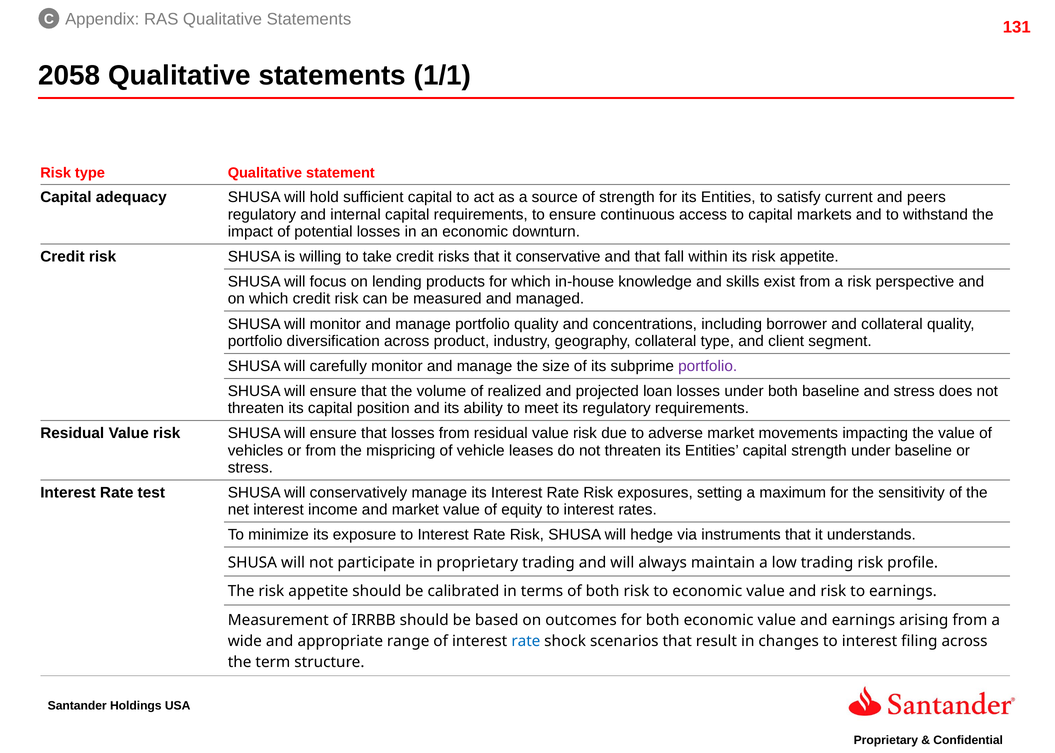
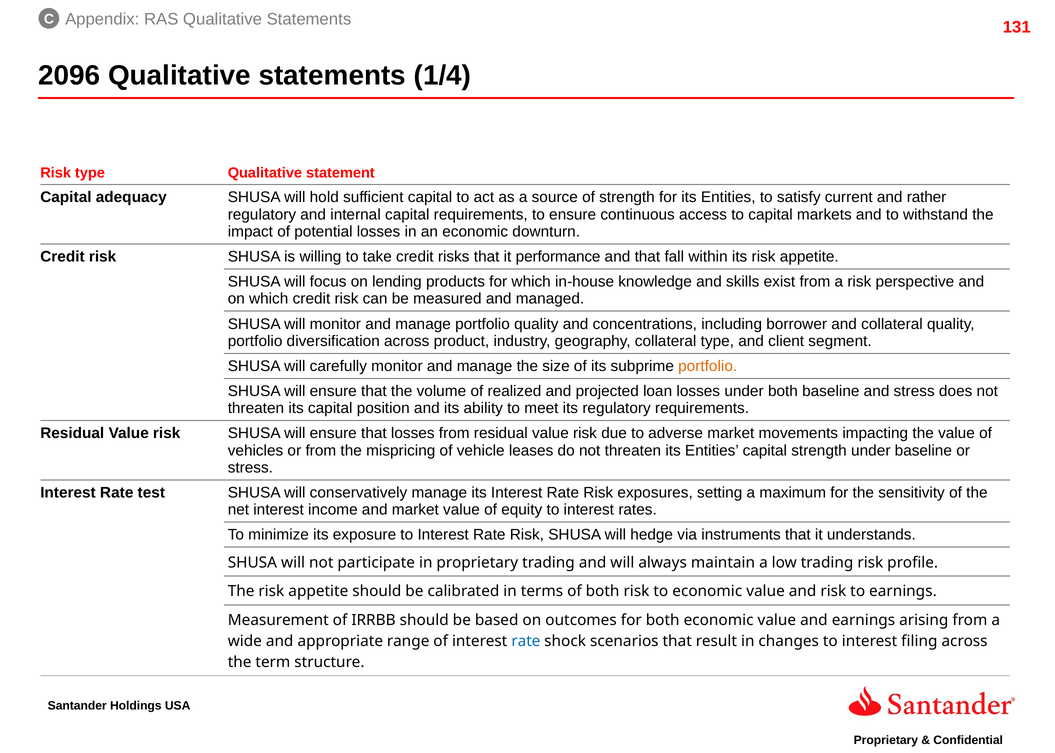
2058: 2058 -> 2096 (69, 76)
1/1: 1/1 -> 1/4 (443, 76)
peers: peers -> rather (927, 198)
conservative: conservative -> performance (558, 257)
portfolio colour: purple -> orange (708, 366)
